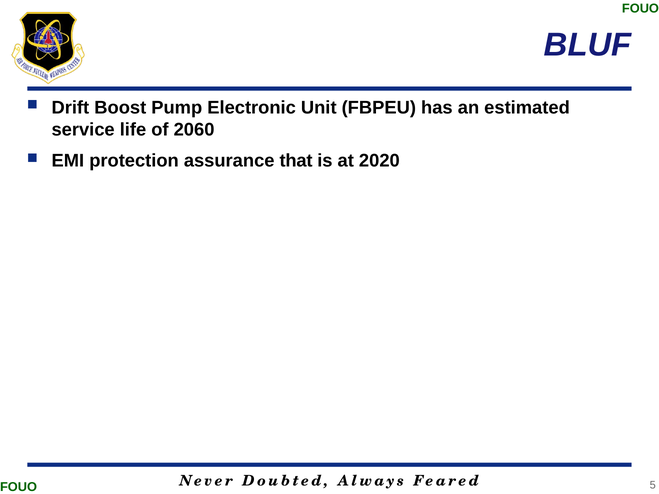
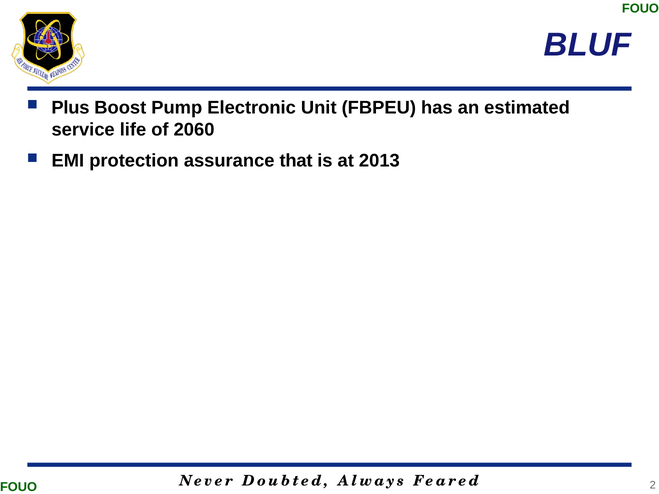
Drift: Drift -> Plus (70, 108)
2020: 2020 -> 2013 (379, 161)
5: 5 -> 2 (653, 485)
